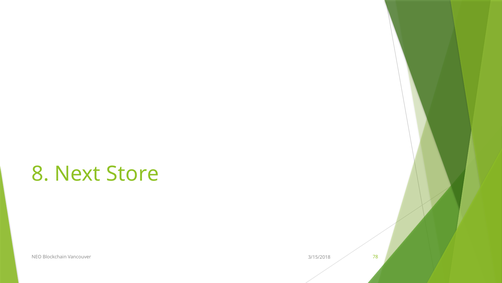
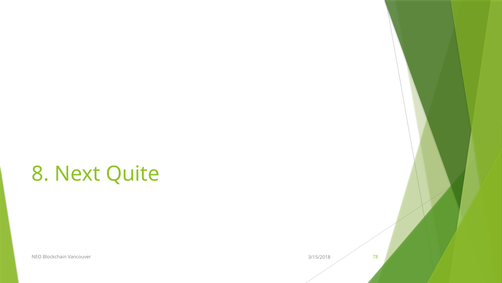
Store: Store -> Quite (133, 173)
